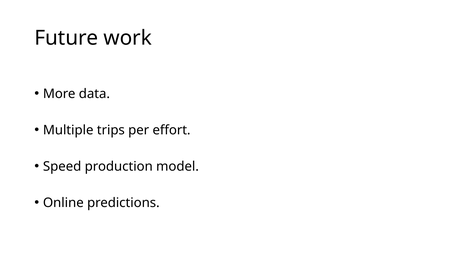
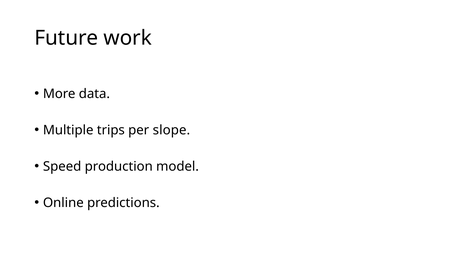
effort: effort -> slope (171, 130)
